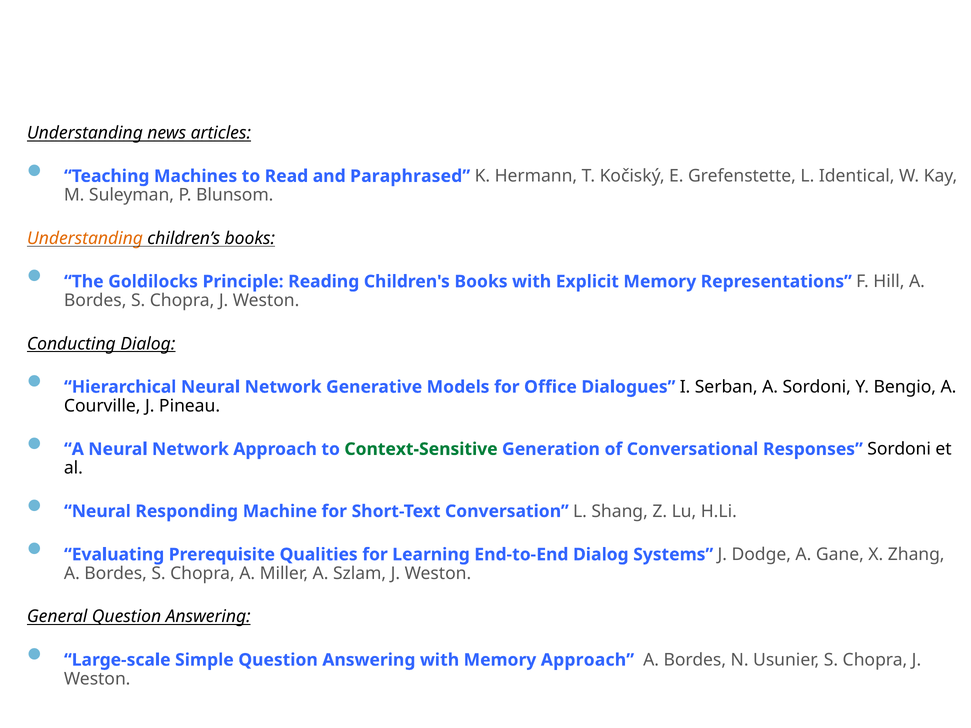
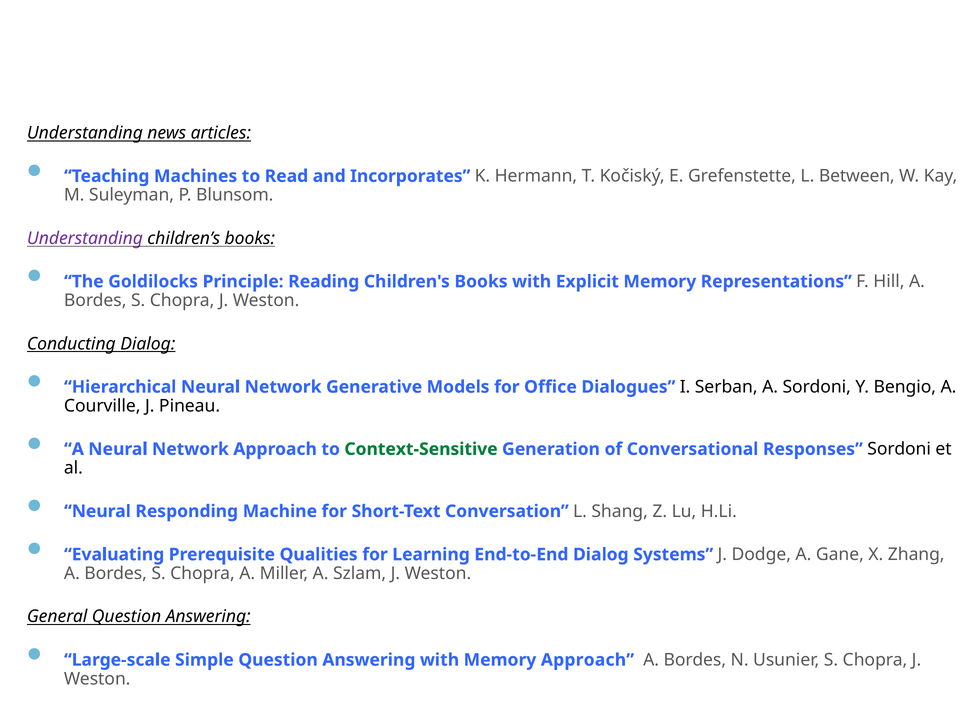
Paraphrased: Paraphrased -> Incorporates (410, 176)
Identical: Identical -> Between (857, 176)
Understanding colour: orange -> purple (85, 238)
